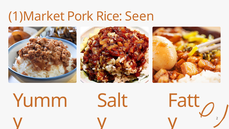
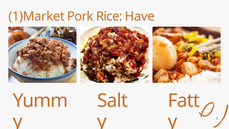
Seen: Seen -> Have (140, 16)
